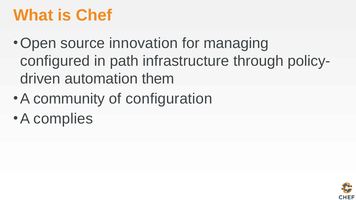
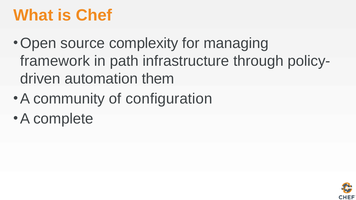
innovation: innovation -> complexity (144, 43)
configured: configured -> framework (55, 61)
complies: complies -> complete (63, 119)
